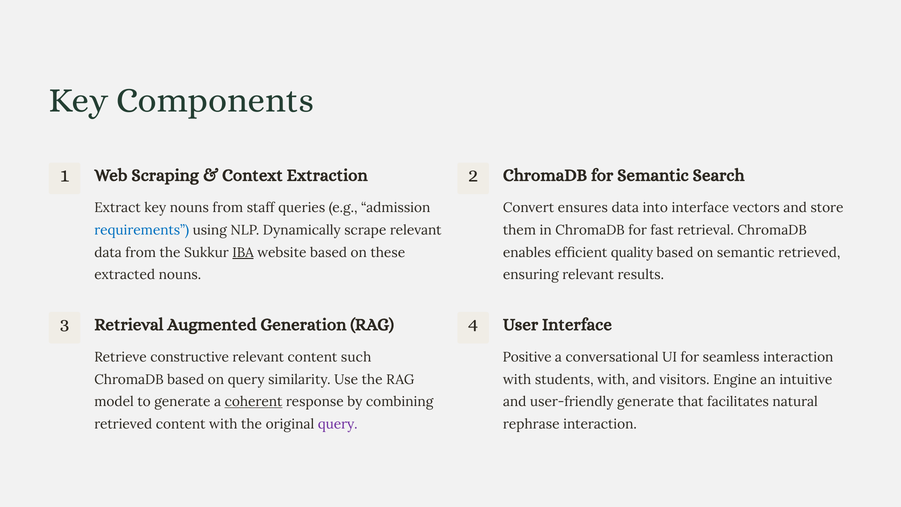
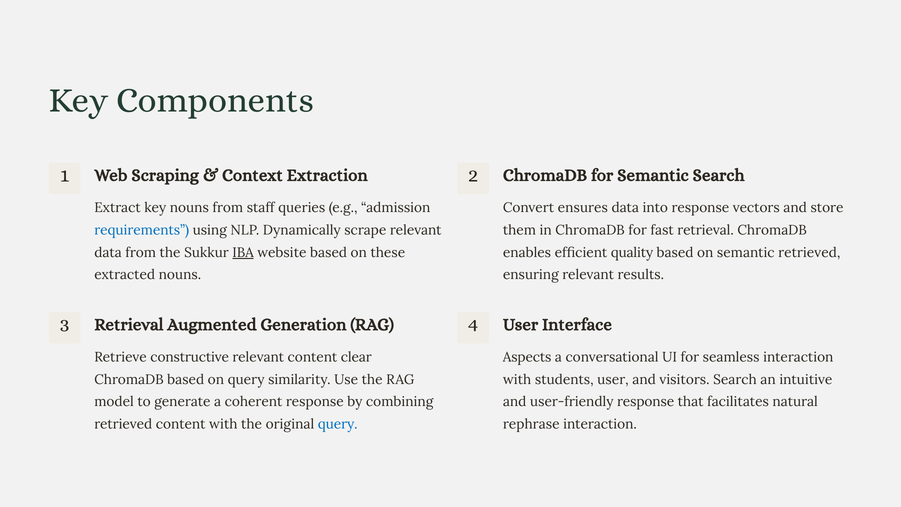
into interface: interface -> response (700, 208)
such: such -> clear (356, 357)
Positive: Positive -> Aspects (527, 357)
students with: with -> user (613, 379)
visitors Engine: Engine -> Search (735, 379)
coherent underline: present -> none (254, 402)
user-friendly generate: generate -> response (646, 402)
query colour: purple -> blue (338, 424)
